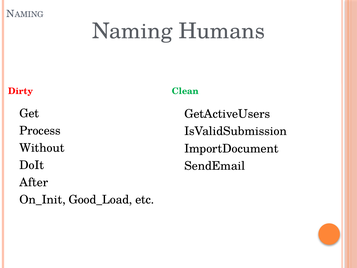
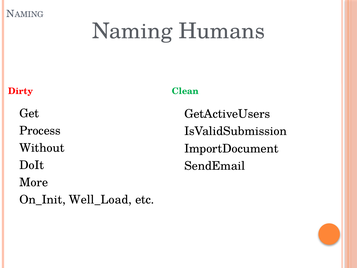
After: After -> More (34, 182)
Good_Load: Good_Load -> Well_Load (100, 200)
